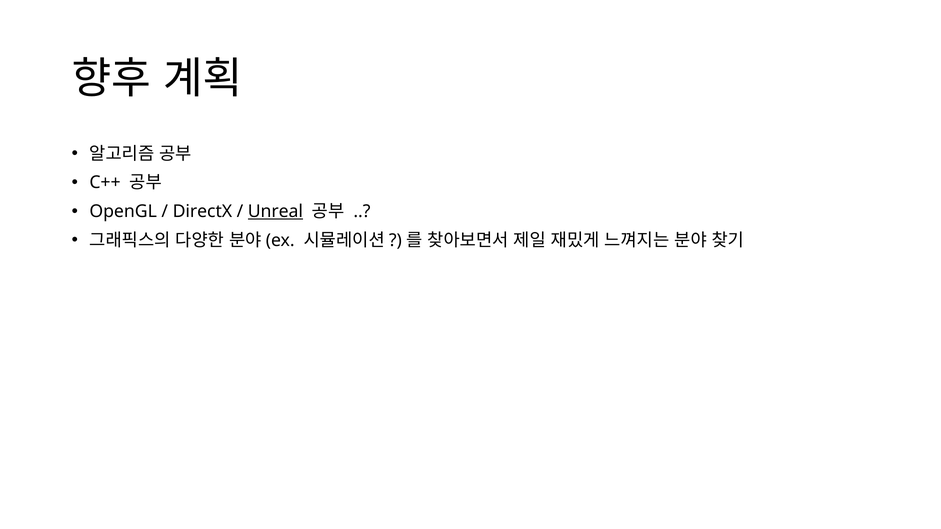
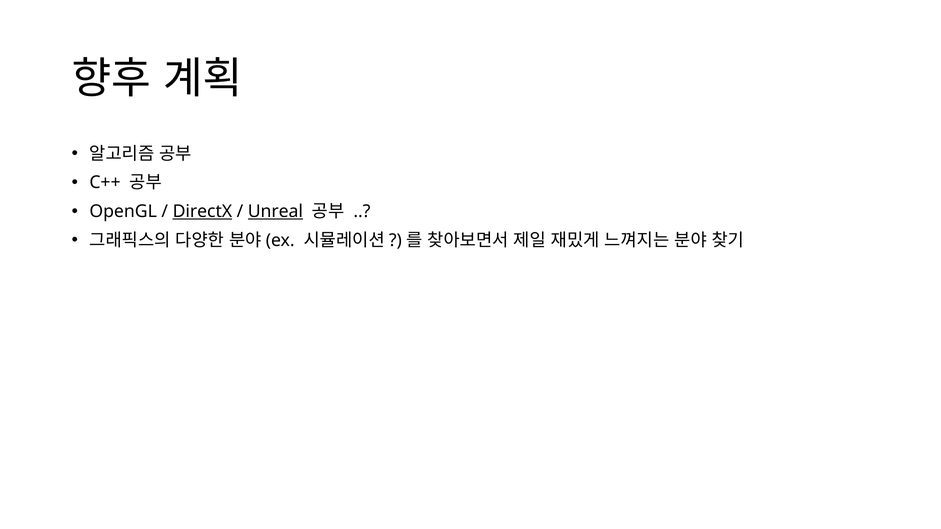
DirectX underline: none -> present (202, 212)
